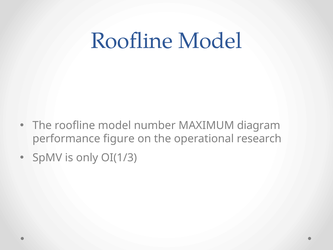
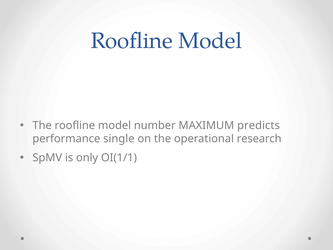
diagram: diagram -> predicts (259, 125)
figure: figure -> single (119, 139)
OI(1/3: OI(1/3 -> OI(1/1 (119, 158)
